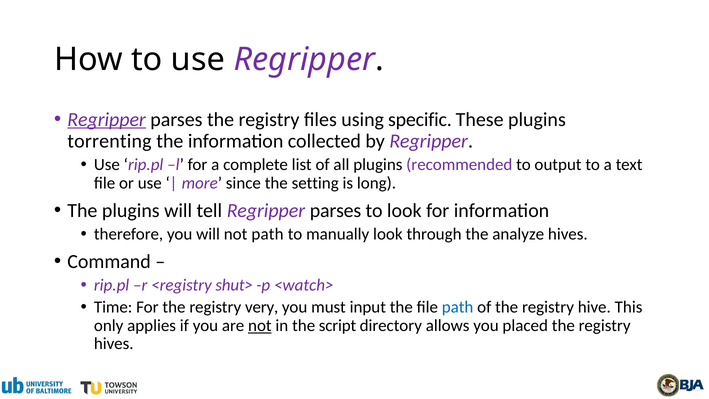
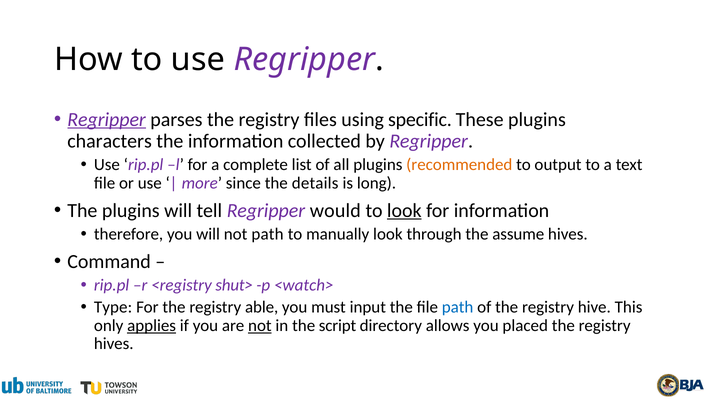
torrenting: torrenting -> characters (110, 141)
recommended colour: purple -> orange (459, 165)
setting: setting -> details (315, 183)
tell Regripper parses: parses -> would (335, 210)
look underline: none -> present (404, 210)
analyze: analyze -> assume (518, 234)
Time: Time -> Type (113, 307)
very: very -> able (262, 307)
applies underline: none -> present (152, 325)
